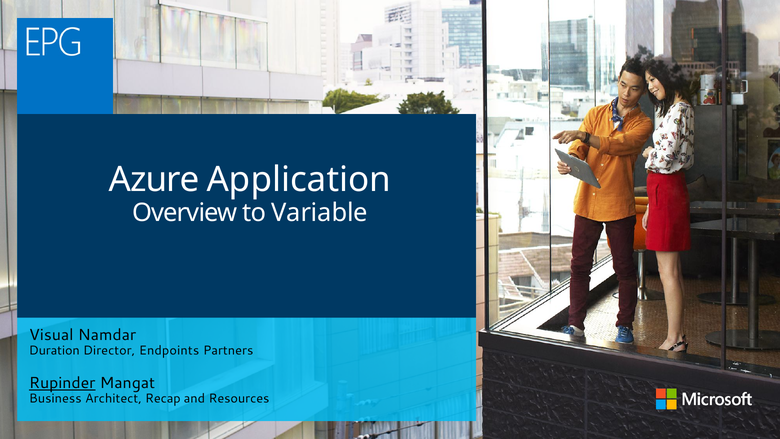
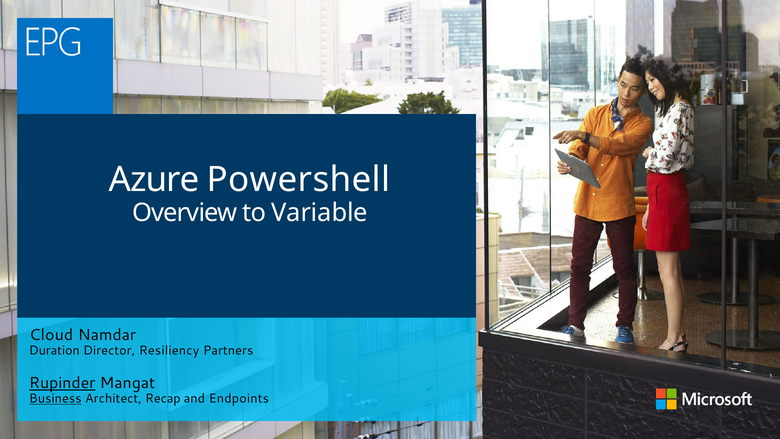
Application: Application -> Powershell (299, 180)
Visual: Visual -> Cloud (51, 335)
Endpoints: Endpoints -> Resiliency (169, 350)
Business underline: none -> present (55, 398)
Resources: Resources -> Endpoints (239, 398)
